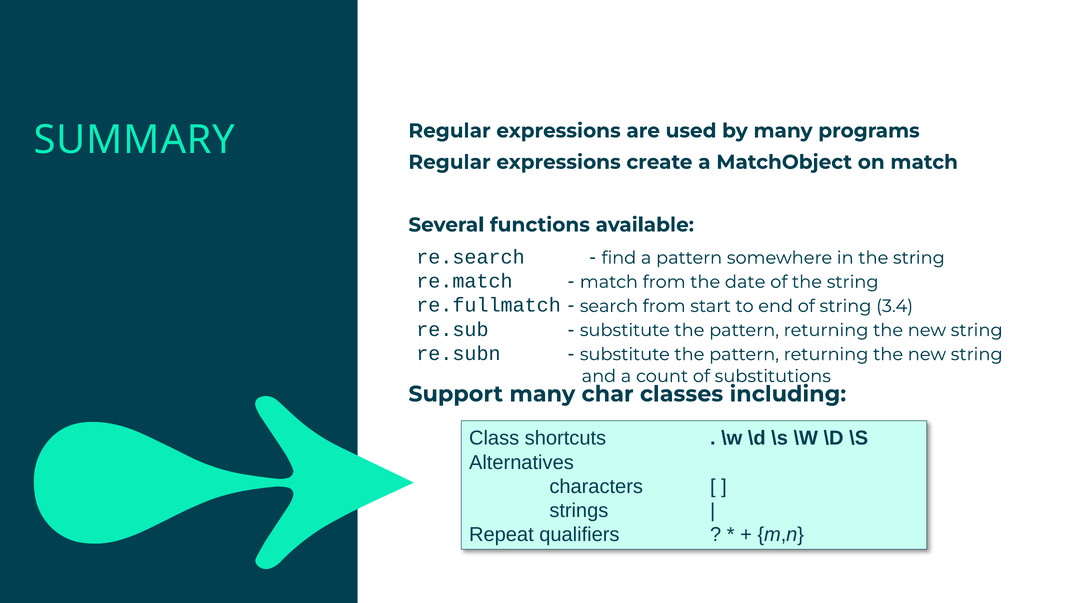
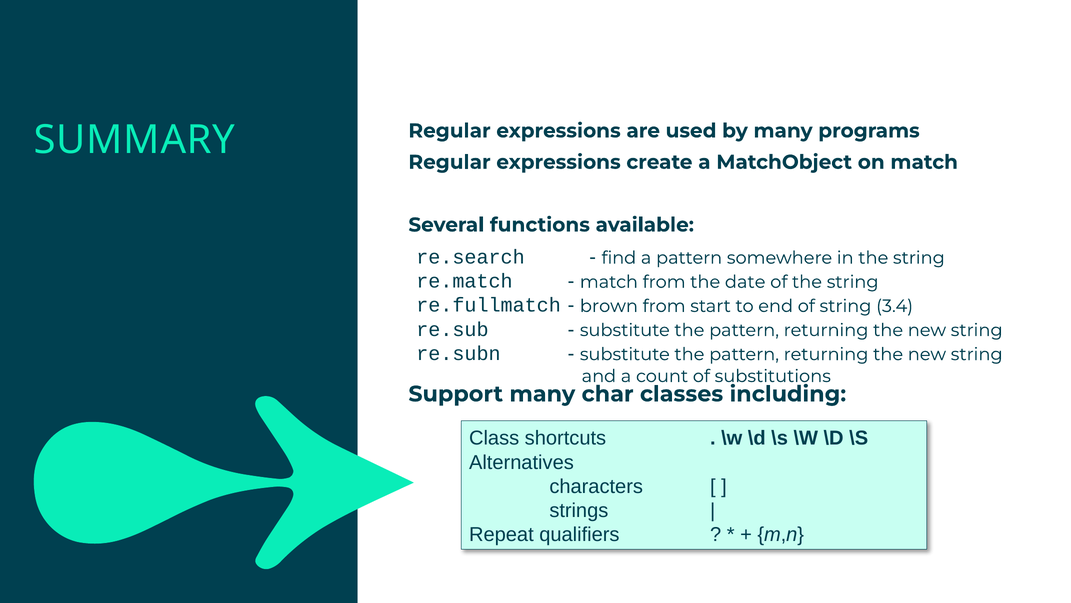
search: search -> brown (609, 306)
